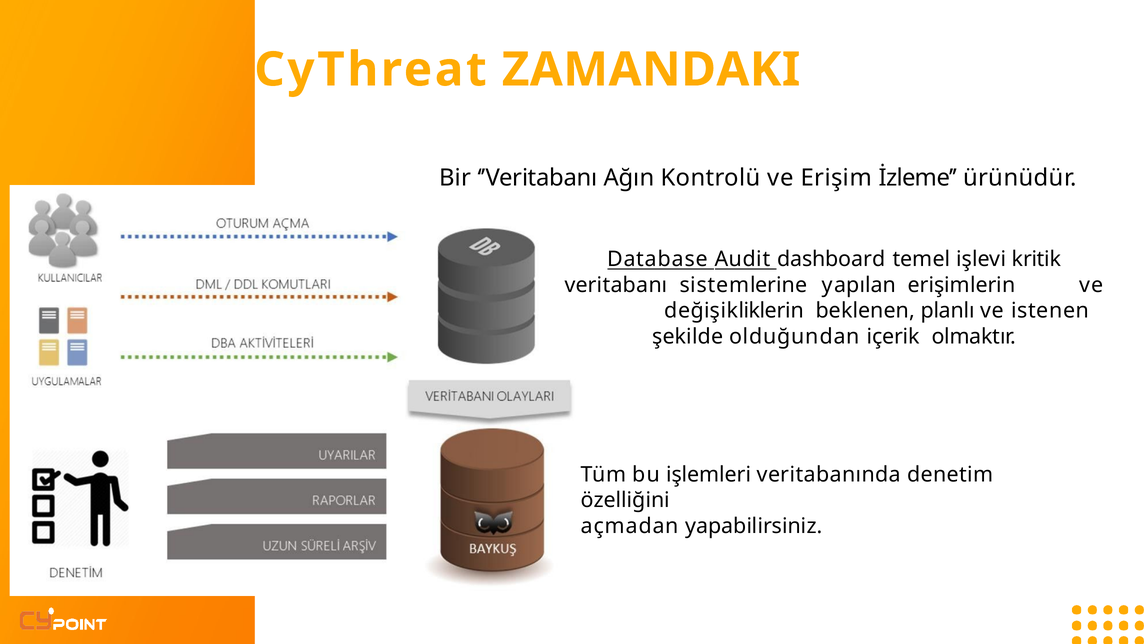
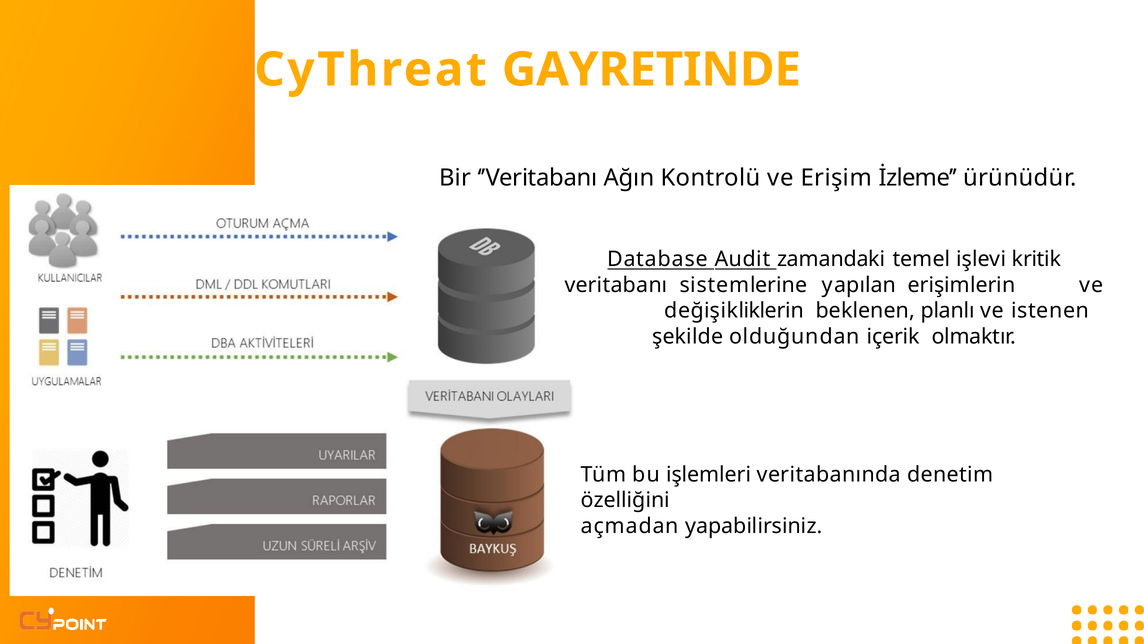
ZAMANDAKI: ZAMANDAKI -> GAYRETINDE (651, 70)
dashboard: dashboard -> zamandaki (831, 259)
